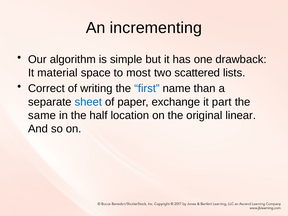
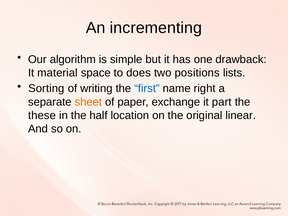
most: most -> does (139, 73)
scattered: scattered -> positions (197, 73)
Correct: Correct -> Sorting (46, 88)
than: than -> right (205, 88)
sheet colour: blue -> orange (88, 102)
same: same -> these (42, 115)
